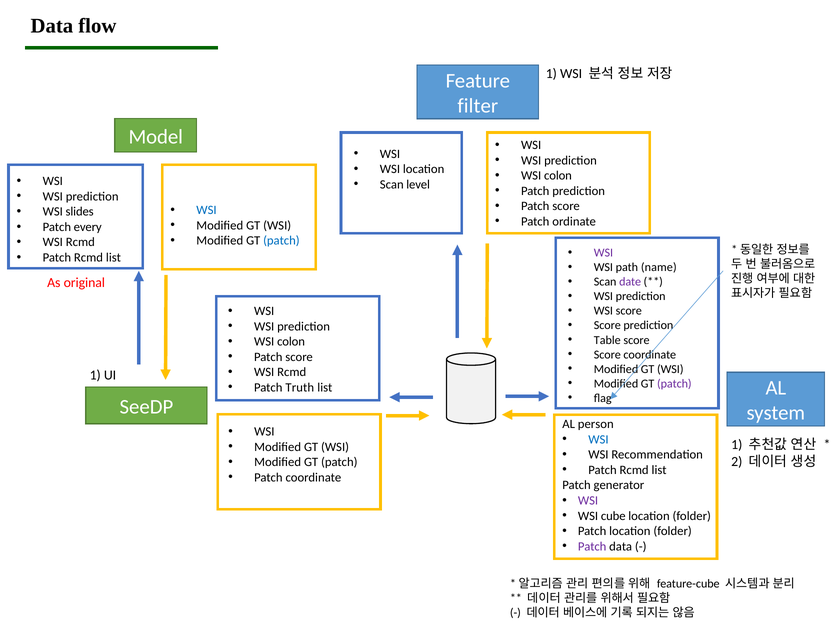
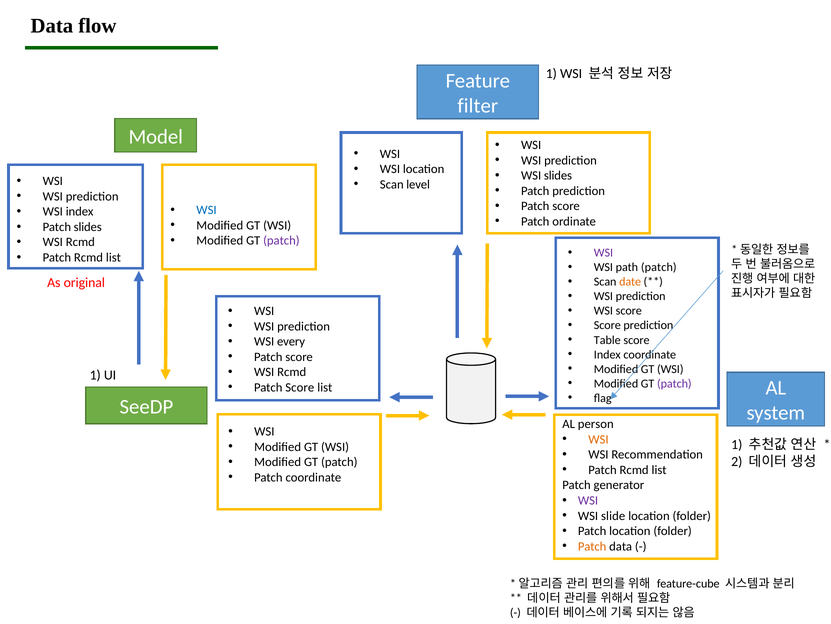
colon: colon -> slides (558, 175)
WSI slides: slides -> index (80, 212)
Patch every: every -> slides (88, 227)
patch colour: blue -> purple (281, 240)
path name: name -> patch (659, 267)
date colour: purple -> orange (630, 281)
colon: colon -> every (291, 341)
Score: Score -> Index (607, 354)
Truth: Truth -> Score (300, 387)
WSI colour: blue -> orange (598, 439)
cube: cube -> slide (613, 515)
Patch colour: purple -> orange (592, 546)
